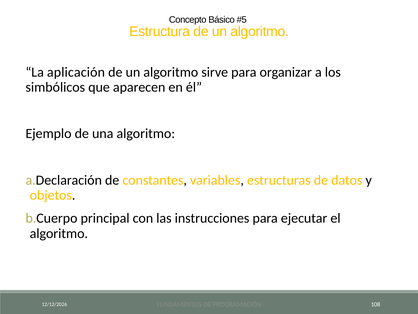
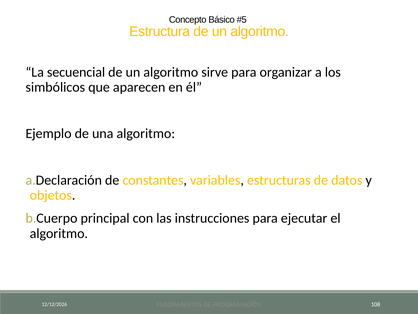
aplicación: aplicación -> secuencial (76, 72)
